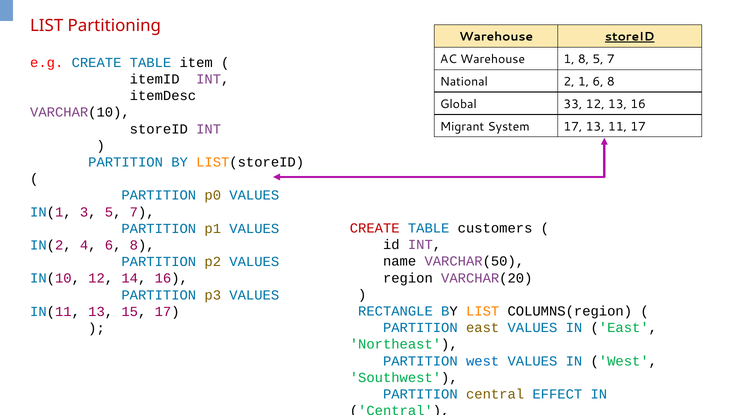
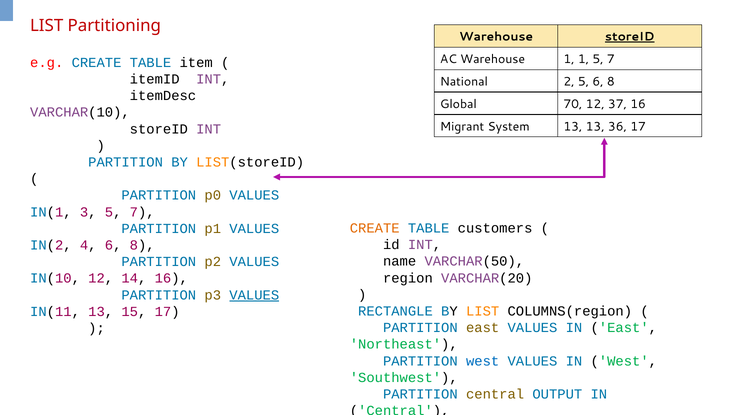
1 8: 8 -> 1 (583, 59)
2 1: 1 -> 5 (583, 82)
33: 33 -> 70 (573, 104)
12 13: 13 -> 37 (617, 104)
System 17: 17 -> 13 (573, 127)
11: 11 -> 36 (617, 127)
CREATE colour: red -> orange (375, 228)
VALUES underline: none -> present (254, 295)
EFFECT: EFFECT -> OUTPUT (557, 394)
